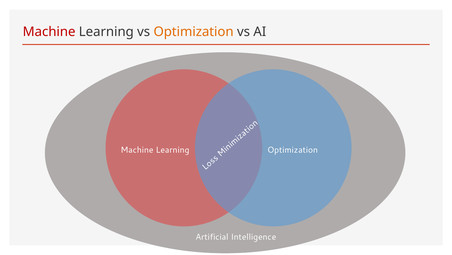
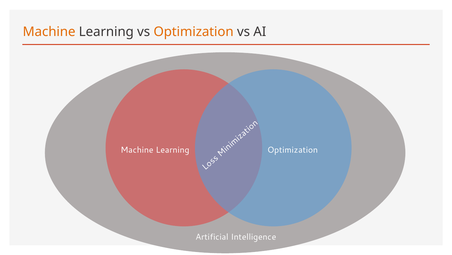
Machine colour: red -> orange (49, 32)
